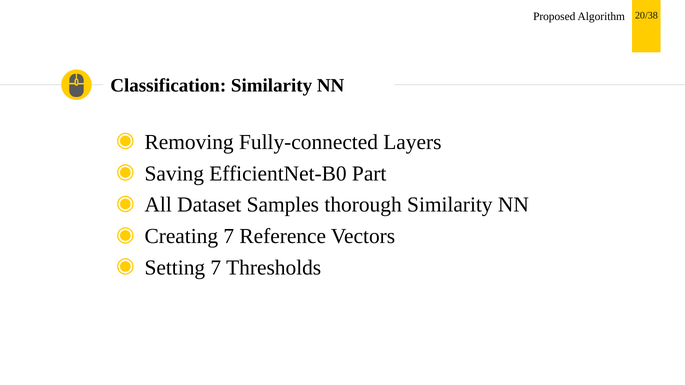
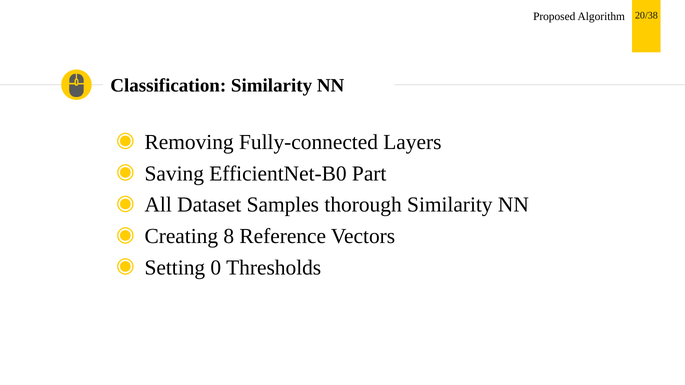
Creating 7: 7 -> 8 (229, 236)
Setting 7: 7 -> 0 (216, 268)
